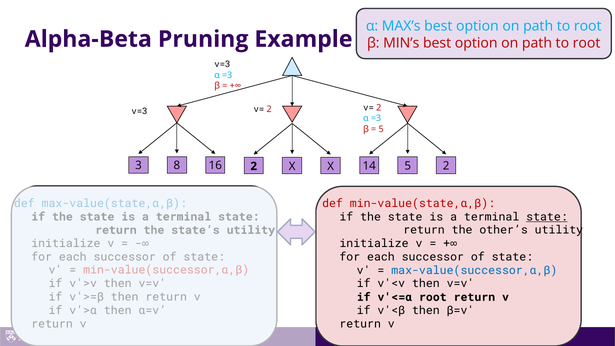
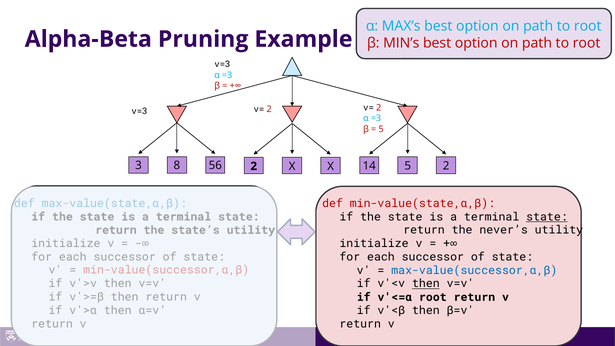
16: 16 -> 56 (215, 166)
other’s: other’s -> never’s (504, 230)
then underline: none -> present (426, 284)
